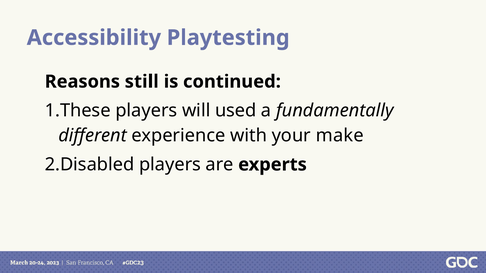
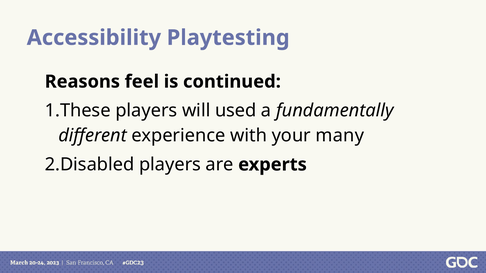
still: still -> feel (142, 82)
make: make -> many (340, 136)
